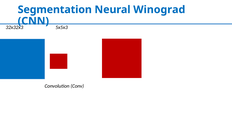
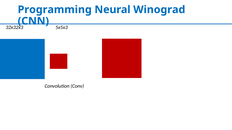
Segmentation: Segmentation -> Programming (55, 10)
